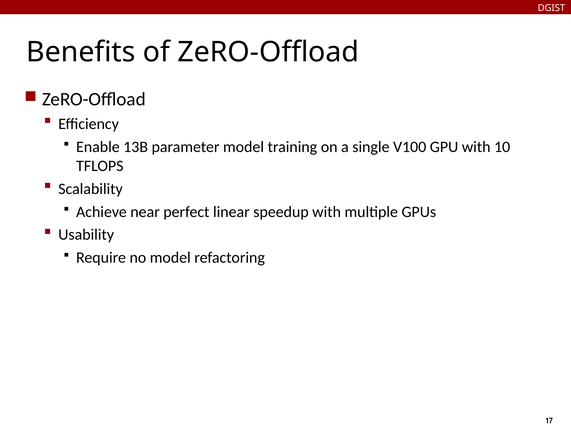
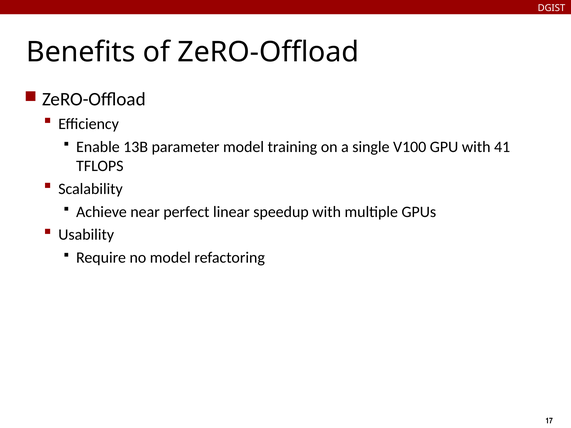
10: 10 -> 41 (502, 147)
